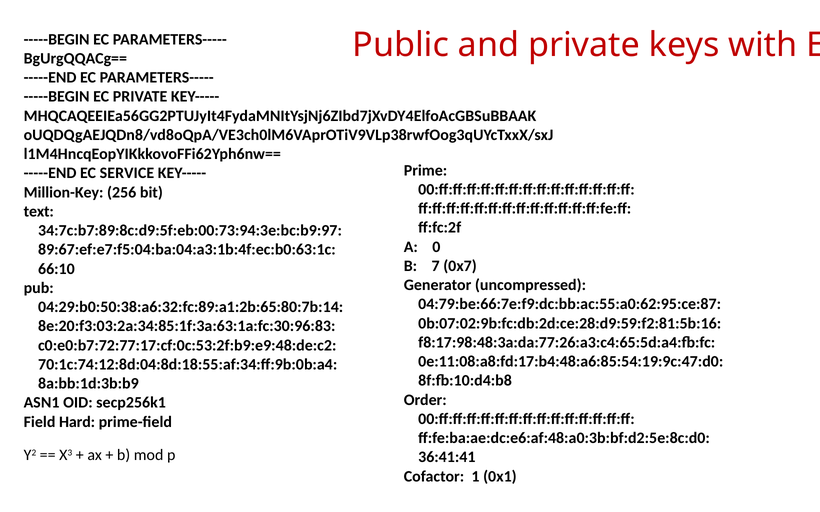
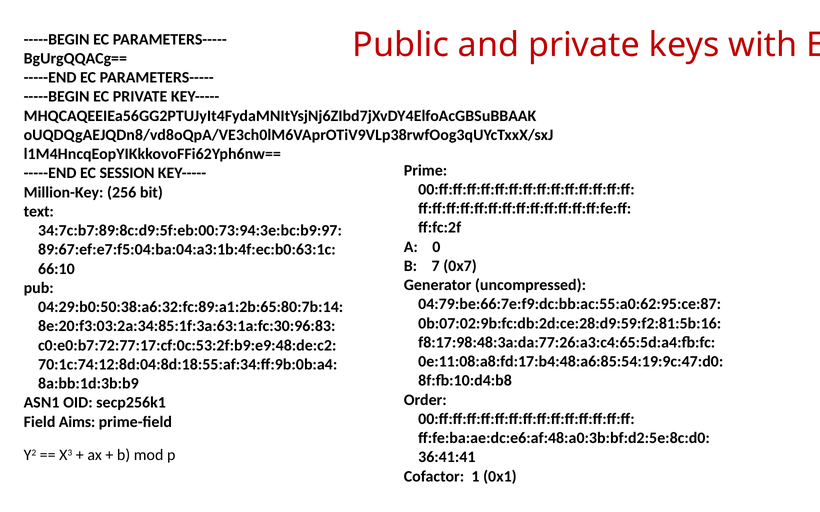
SERVICE: SERVICE -> SESSION (127, 173)
Hard: Hard -> Aims (77, 422)
